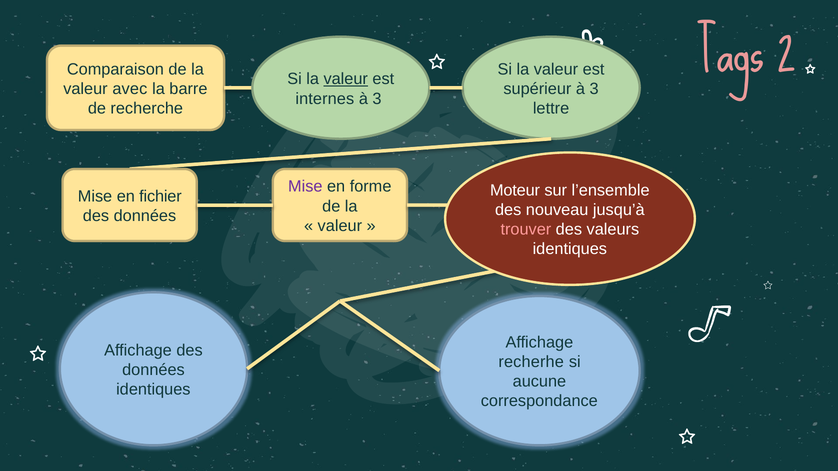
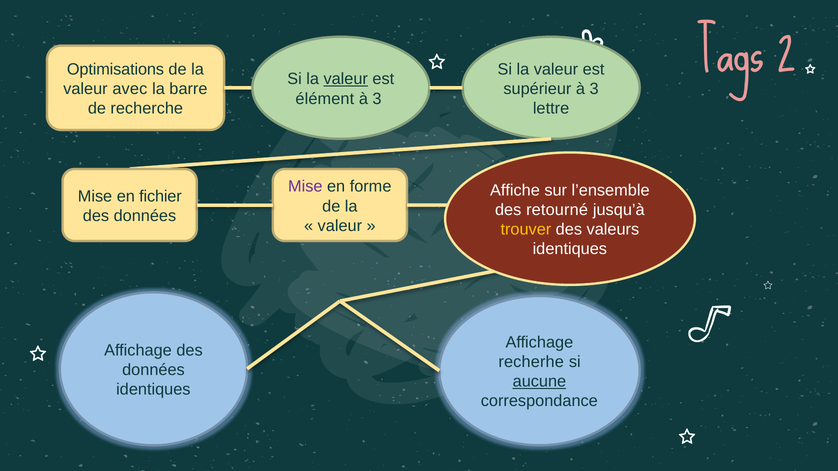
Comparaison: Comparaison -> Optimisations (115, 69)
internes: internes -> élément (325, 99)
Moteur: Moteur -> Affiche (515, 191)
nouveau: nouveau -> retourné (557, 210)
trouver colour: pink -> yellow (526, 230)
aucune underline: none -> present (539, 382)
